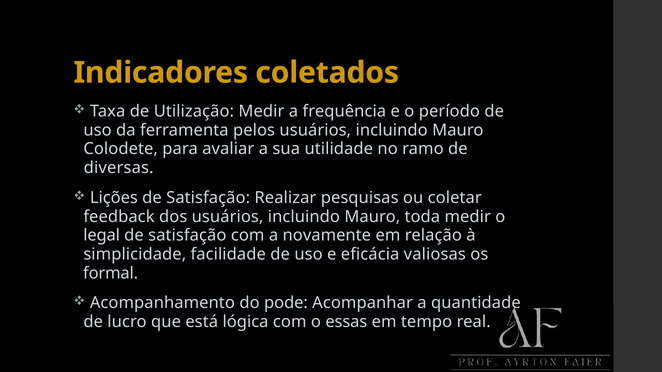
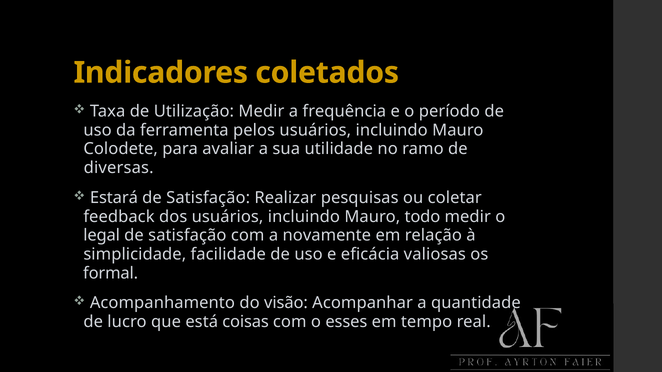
Lições: Lições -> Estará (114, 198)
toda: toda -> todo (422, 217)
pode: pode -> visão (286, 303)
lógica: lógica -> coisas (246, 322)
essas: essas -> esses (346, 322)
